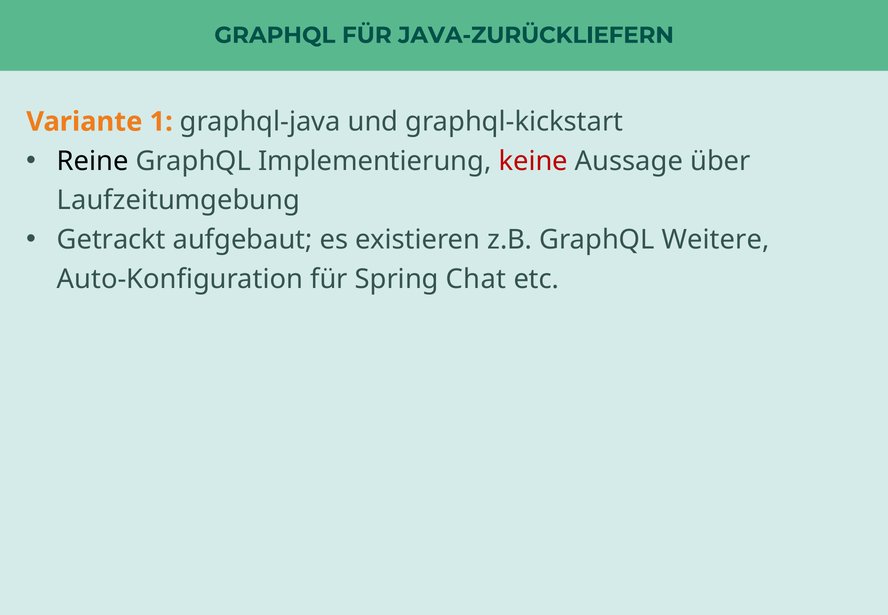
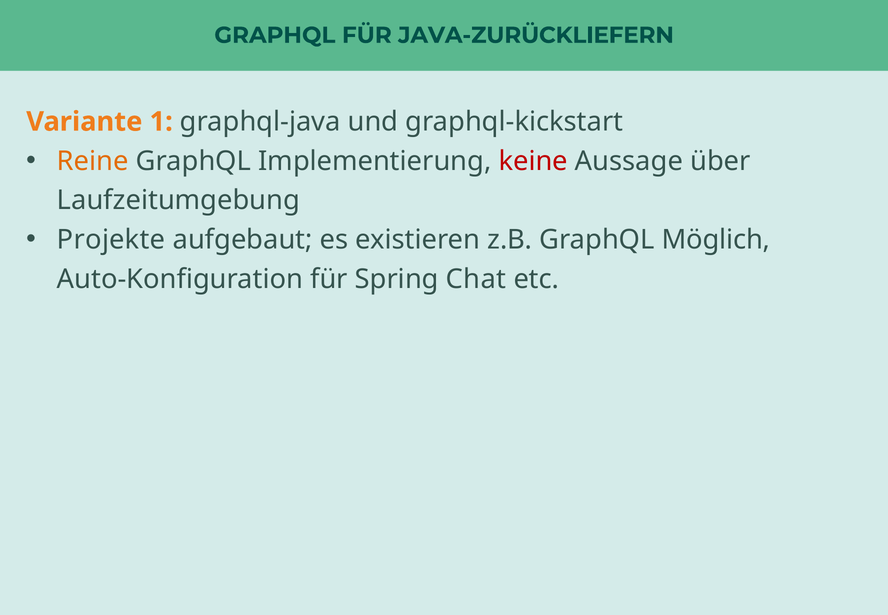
Reine colour: black -> orange (93, 161)
Getrackt: Getrackt -> Projekte (111, 240)
Weitere: Weitere -> Möglich (716, 240)
